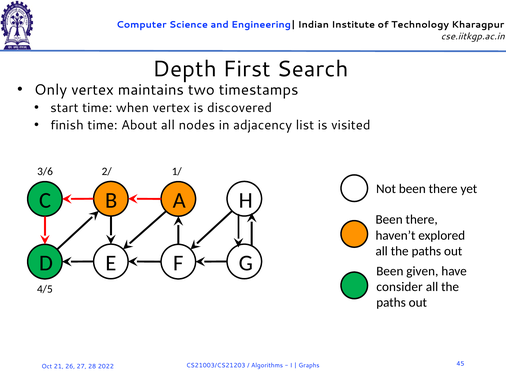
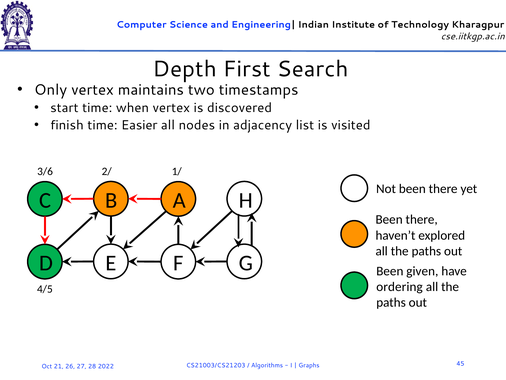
About: About -> Easier (139, 125)
consider: consider -> ordering (400, 286)
